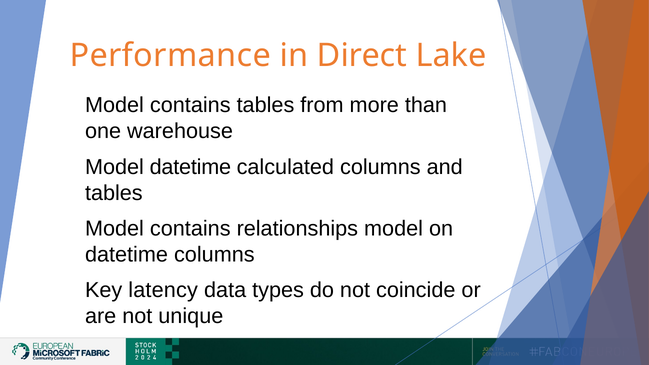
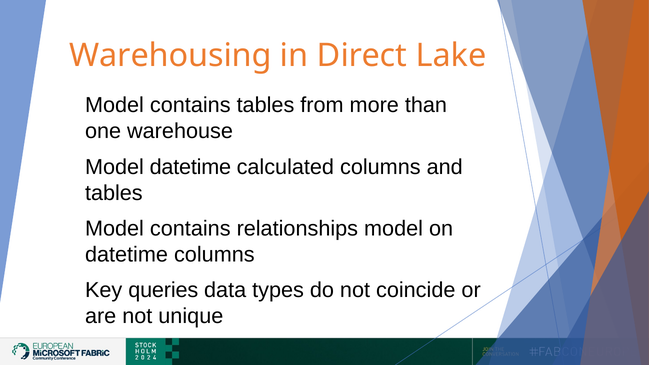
Performance: Performance -> Warehousing (171, 56)
latency: latency -> queries (163, 290)
